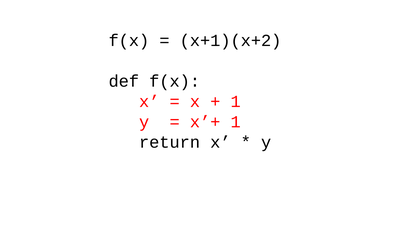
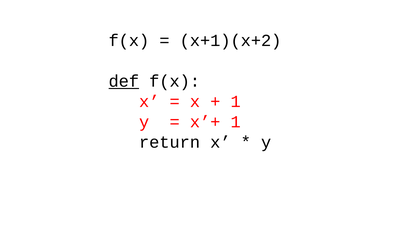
def underline: none -> present (124, 81)
